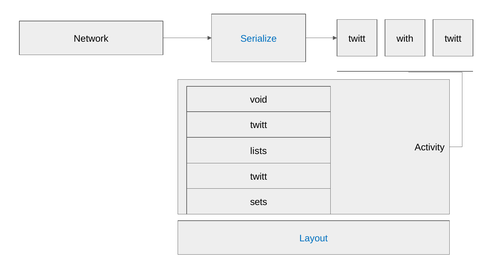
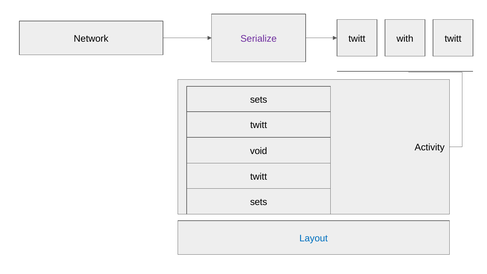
Serialize colour: blue -> purple (259, 39)
void: void -> sets (259, 100)
lists: lists -> void (259, 151)
